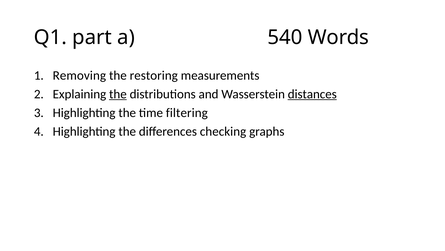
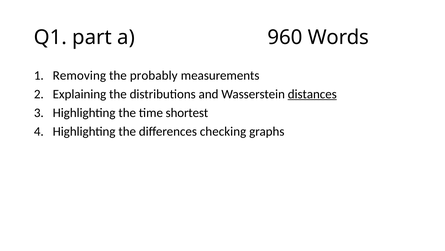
540: 540 -> 960 (285, 37)
restoring: restoring -> probably (154, 75)
the underline: present -> none (118, 94)
filtering: filtering -> shortest (187, 113)
